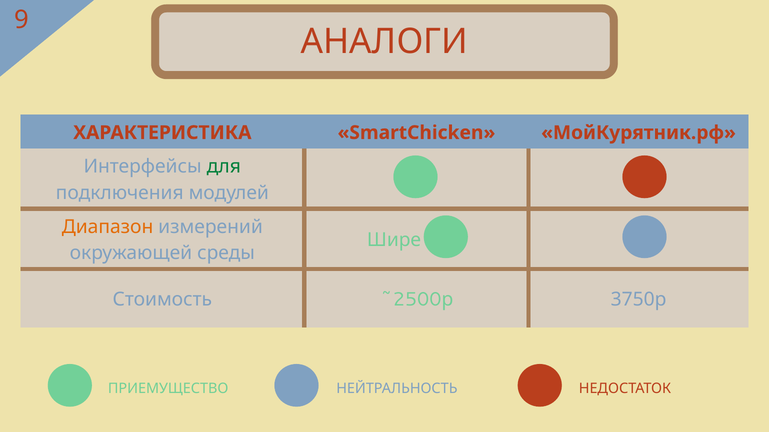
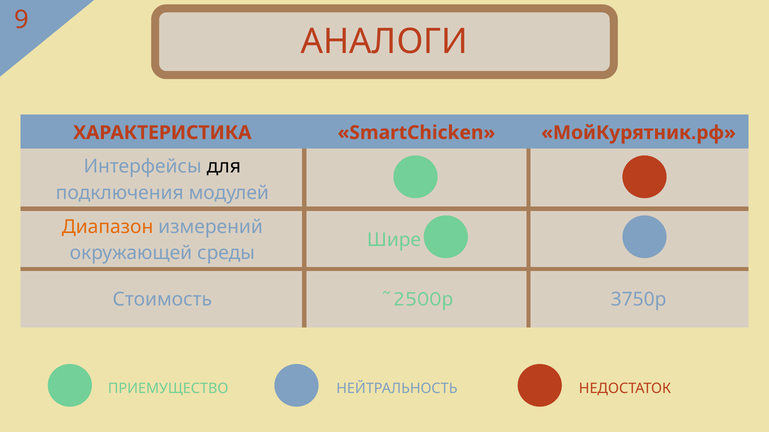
для colour: green -> black (224, 167)
